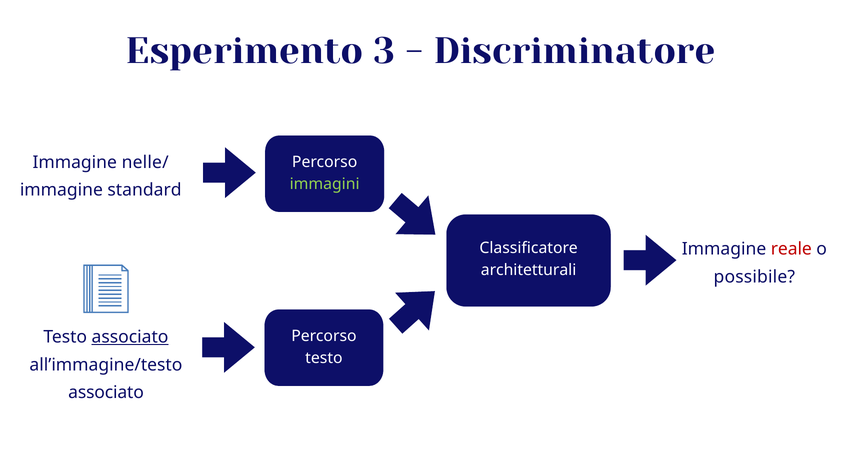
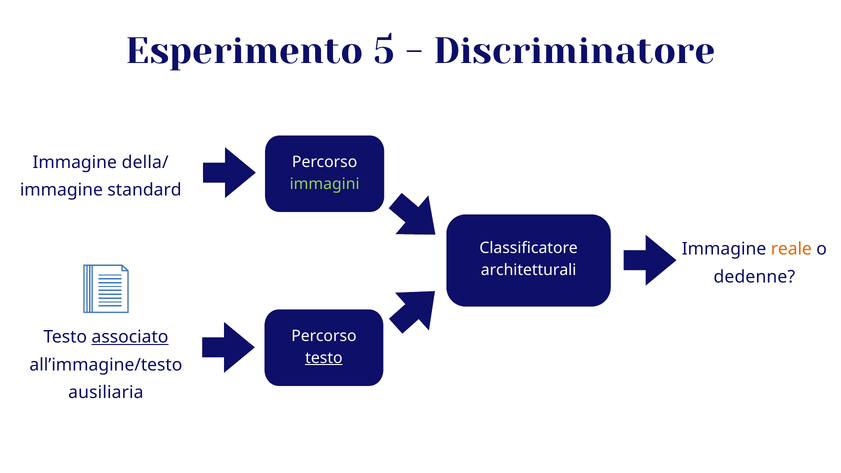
3: 3 -> 5 (384, 51)
nelle/: nelle/ -> della/ (145, 162)
reale colour: red -> orange (791, 249)
possibile: possibile -> dedenne (754, 277)
testo underline: none -> present (324, 358)
associato: associato -> ausiliaria (106, 393)
